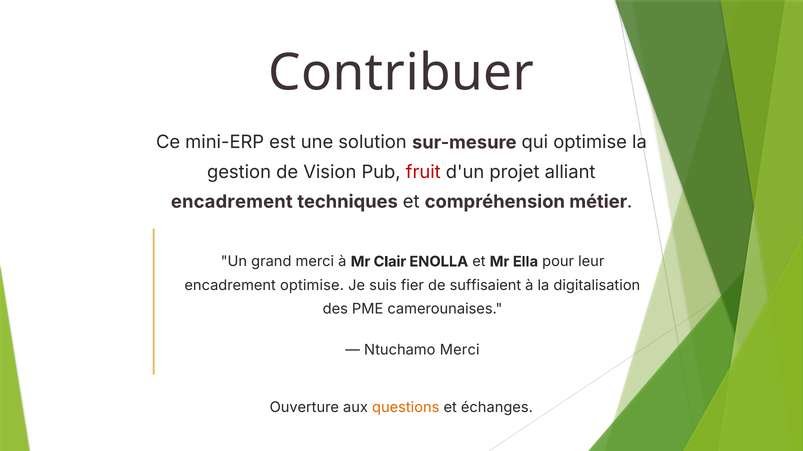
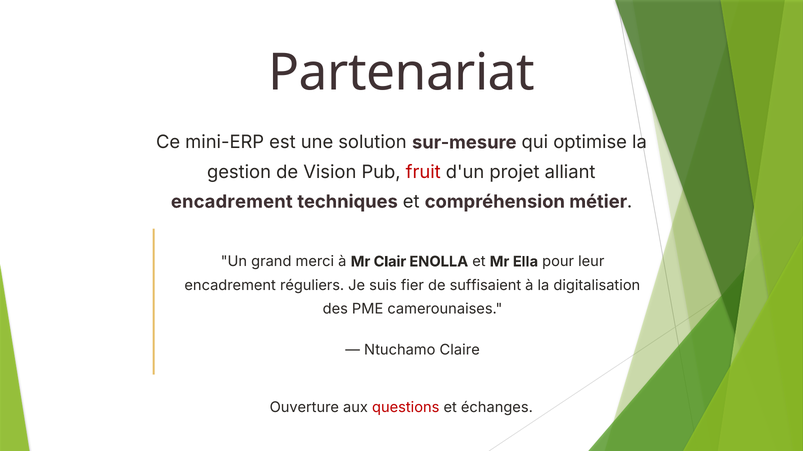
Contribuer: Contribuer -> Partenariat (402, 73)
encadrement optimise: optimise -> réguliers (312, 286)
Ntuchamo Merci: Merci -> Claire (460, 350)
questions colour: orange -> red (406, 408)
